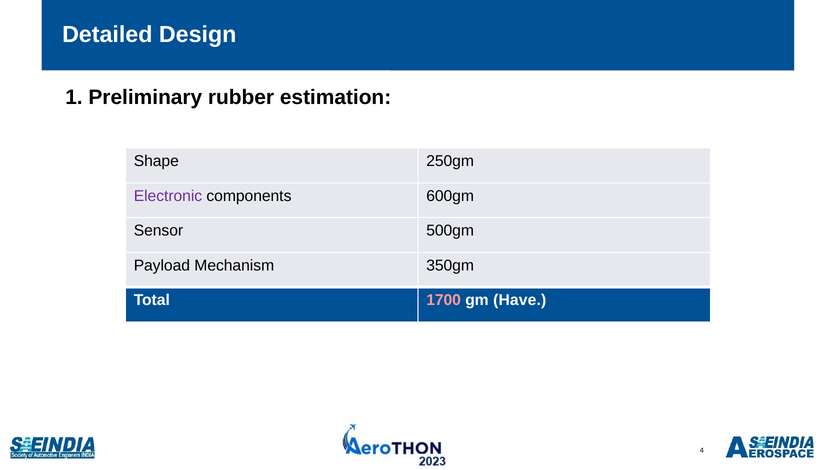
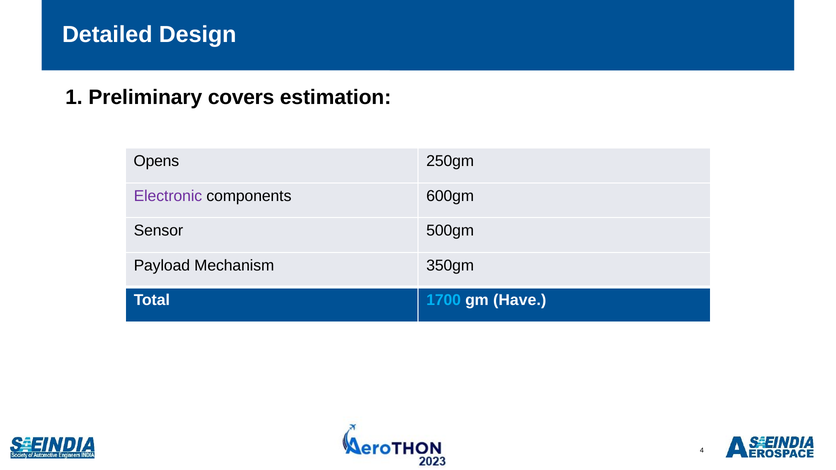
rubber: rubber -> covers (241, 97)
Shape: Shape -> Opens (156, 161)
1700 colour: pink -> light blue (444, 300)
